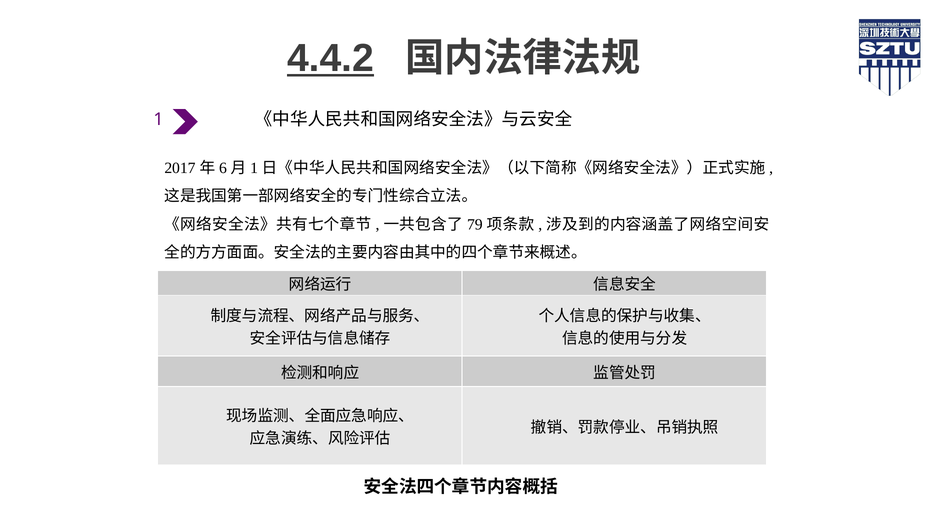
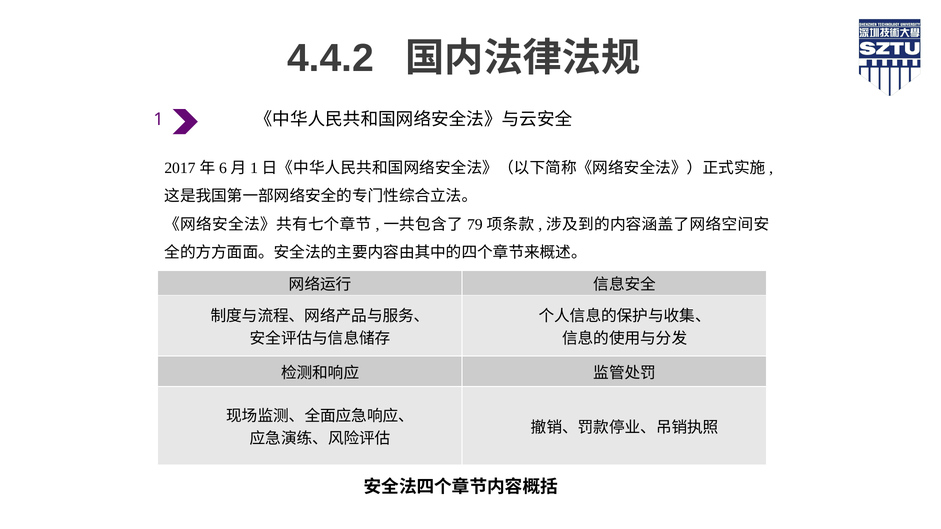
4.4.2 underline: present -> none (331, 58)
